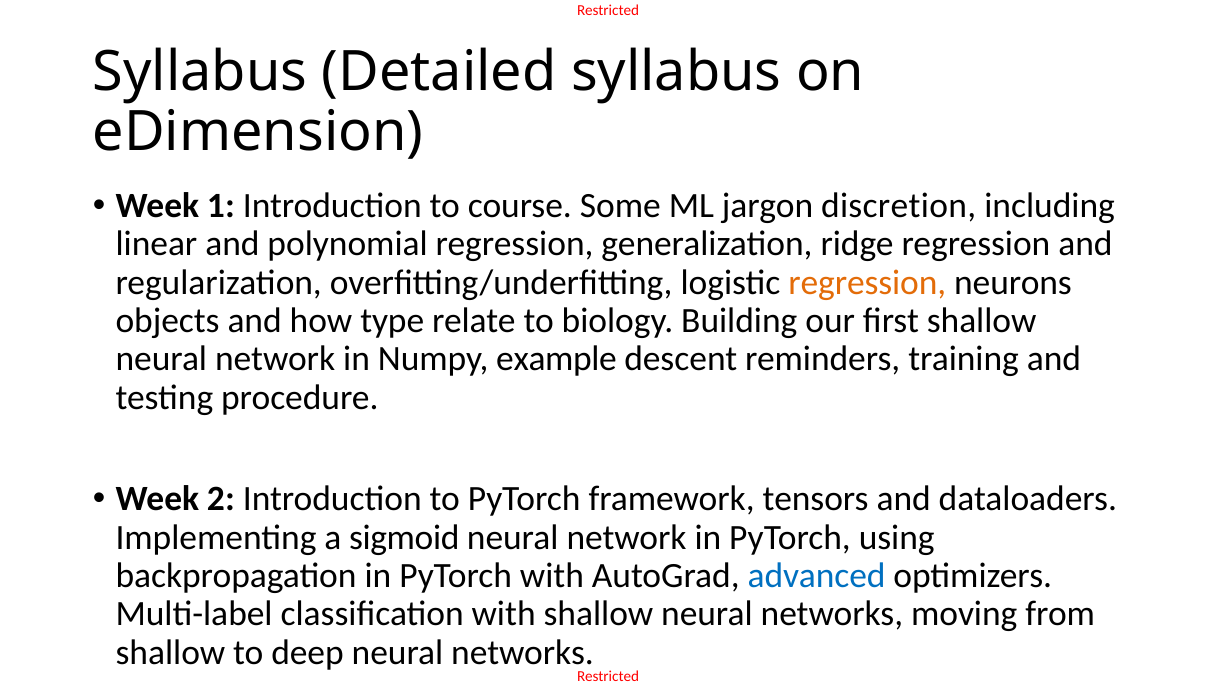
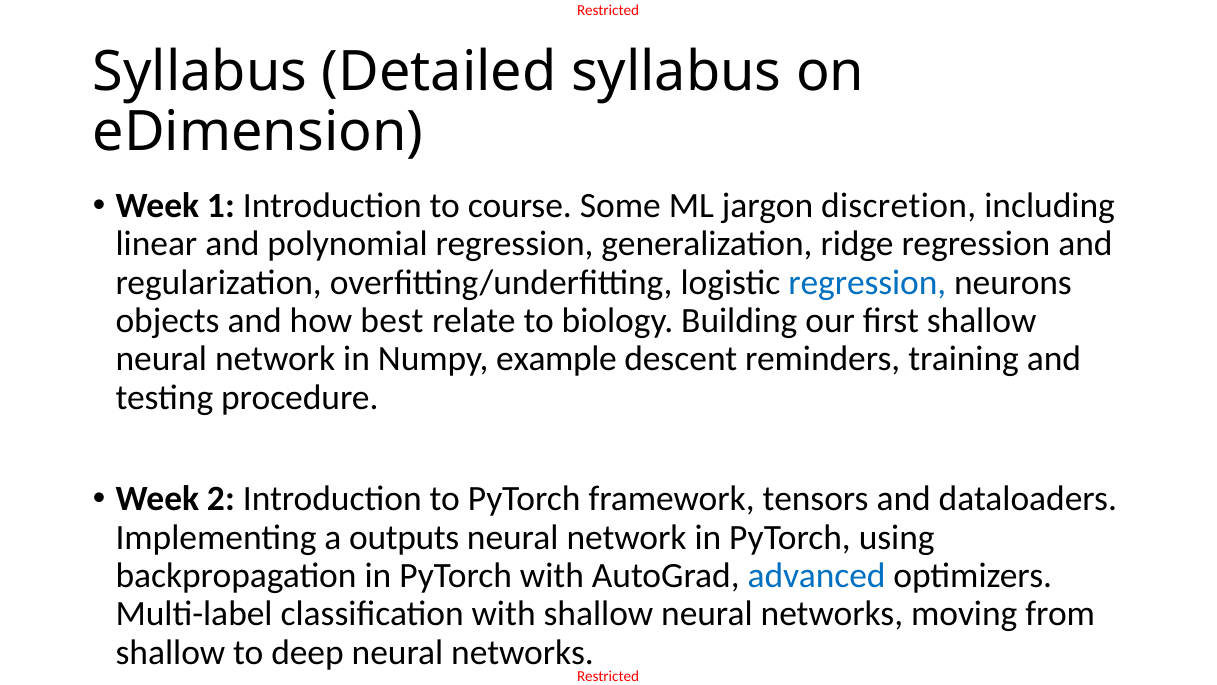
regression colour: orange -> blue (867, 282)
type: type -> best (392, 321)
sigmoid: sigmoid -> outputs (404, 537)
